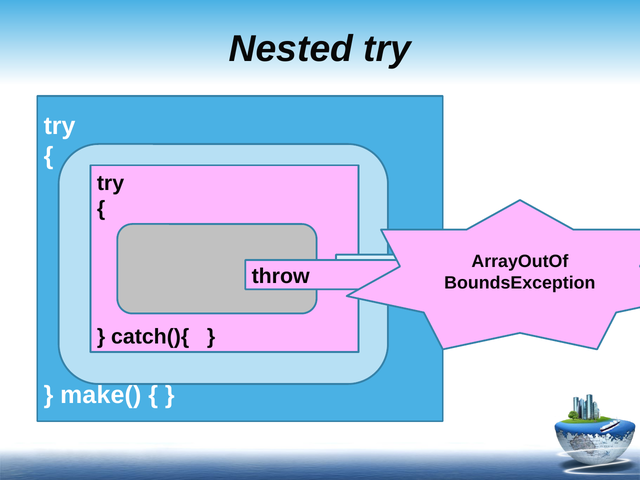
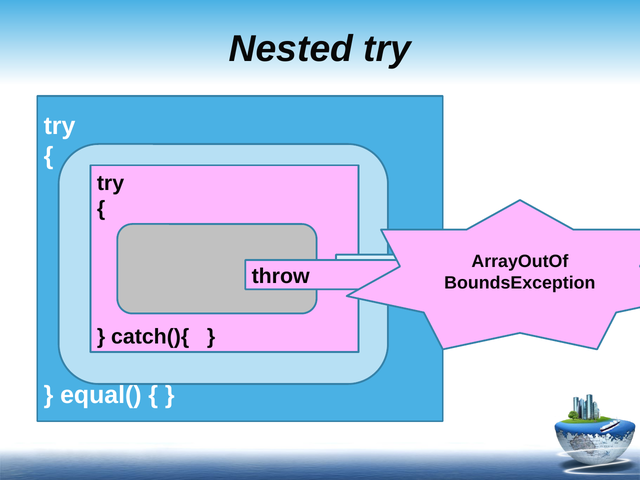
make(: make( -> equal( (101, 395)
